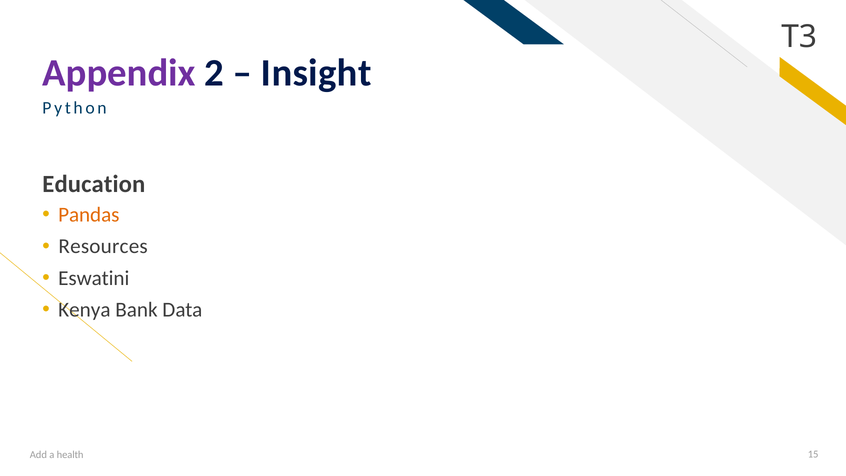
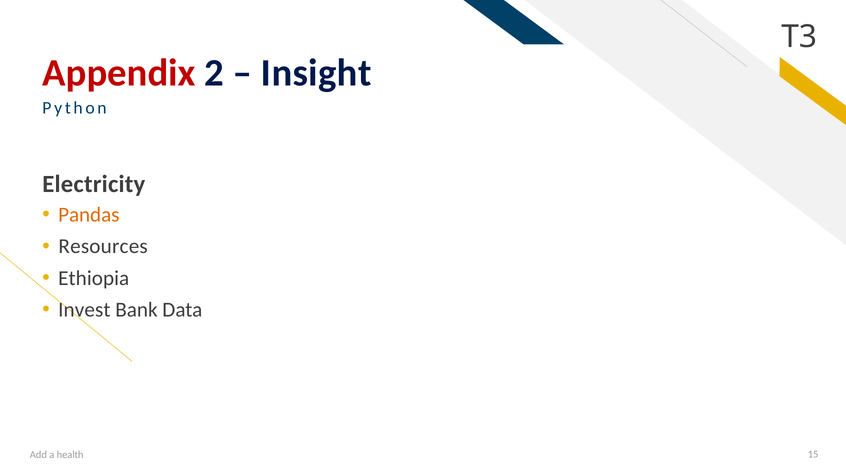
Appendix colour: purple -> red (119, 73)
Education: Education -> Electricity (94, 184)
Eswatini: Eswatini -> Ethiopia (94, 278)
Kenya: Kenya -> Invest (84, 310)
